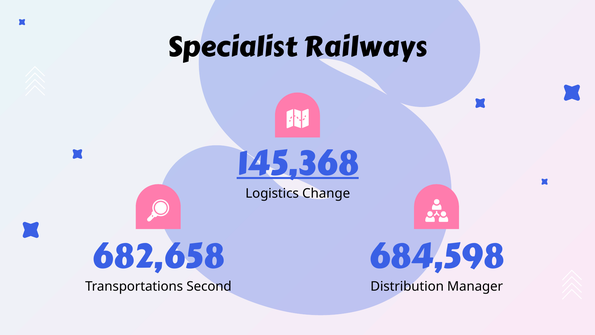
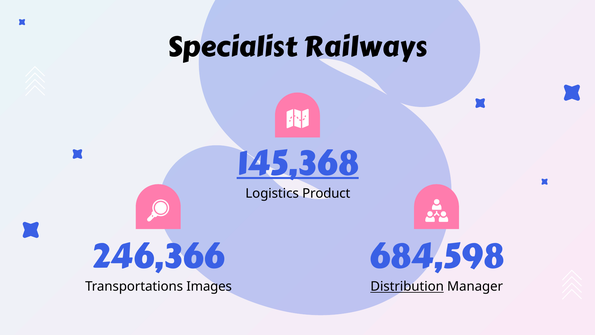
Change: Change -> Product (326, 193)
682,658: 682,658 -> 246,366 (158, 256)
Second: Second -> Images (209, 286)
Distribution underline: none -> present (407, 286)
